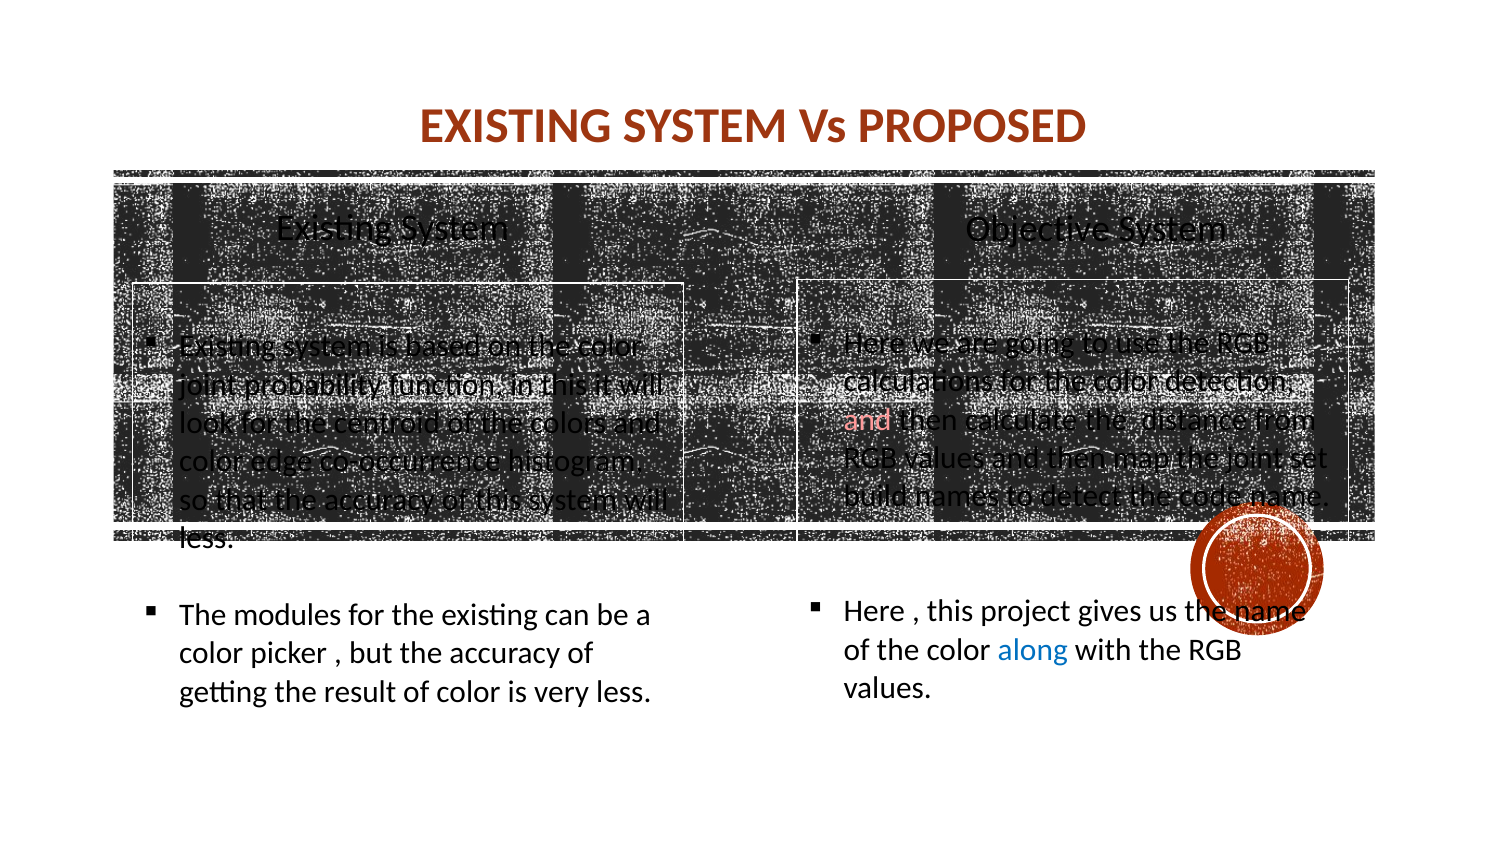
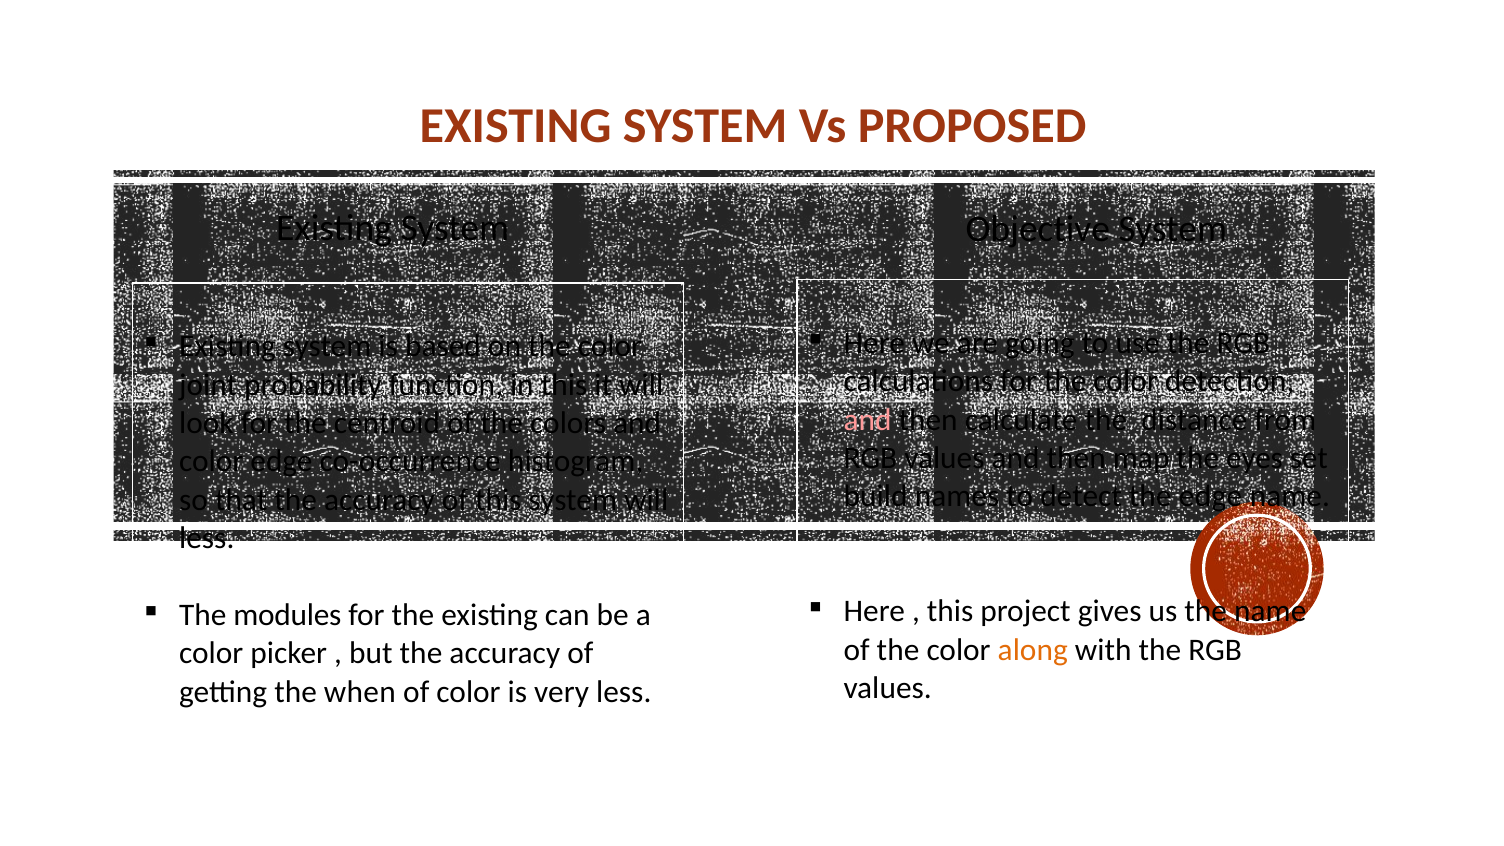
the joint: joint -> eyes (1255, 458)
the code: code -> edge (1211, 496)
along colour: blue -> orange (1033, 650)
result: result -> when (360, 692)
